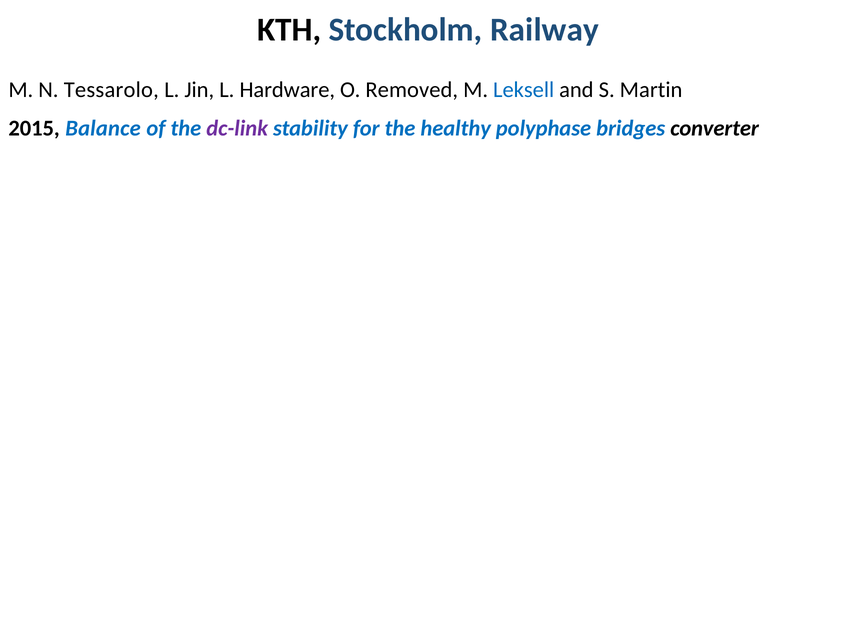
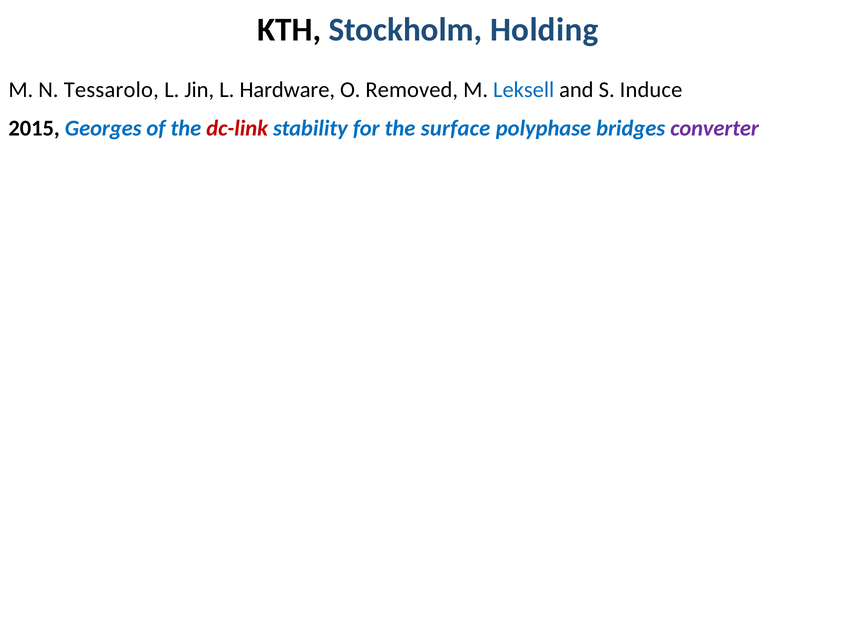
Railway: Railway -> Holding (544, 30)
Martin: Martin -> Induce (651, 90)
Balance: Balance -> Georges (103, 128)
dc-link colour: purple -> red (237, 128)
healthy: healthy -> surface (456, 128)
converter colour: black -> purple (715, 128)
